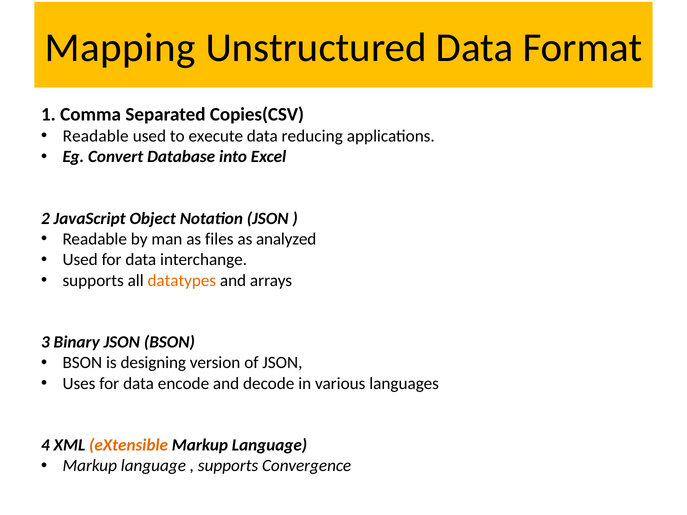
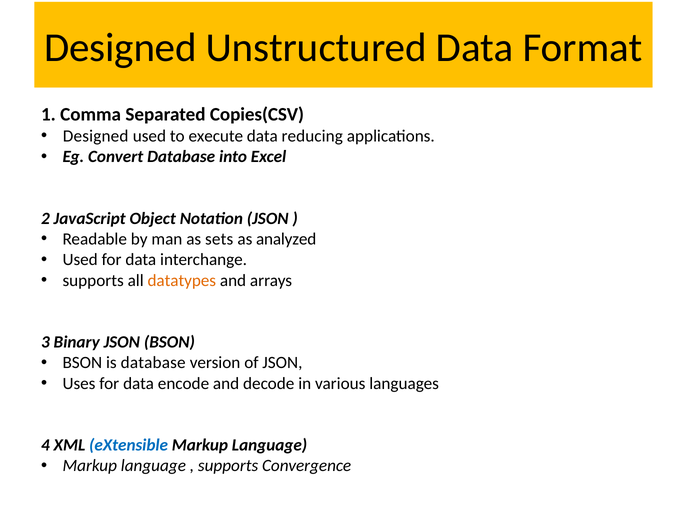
Mapping: Mapping -> Designed (120, 48)
Readable: Readable -> Designed (96, 136)
files: files -> sets (219, 239)
is designing: designing -> database (153, 363)
eXtensible colour: orange -> blue (129, 445)
